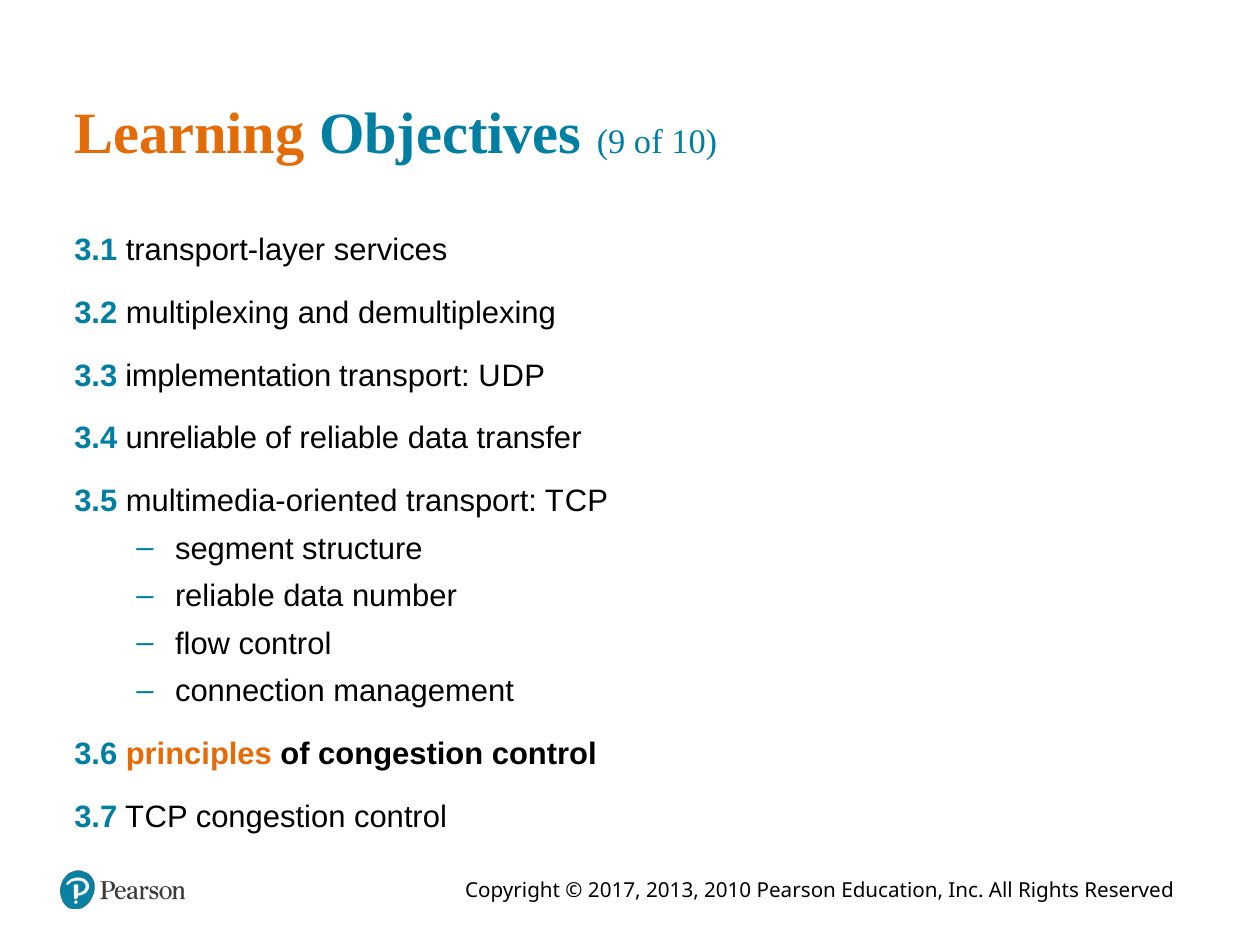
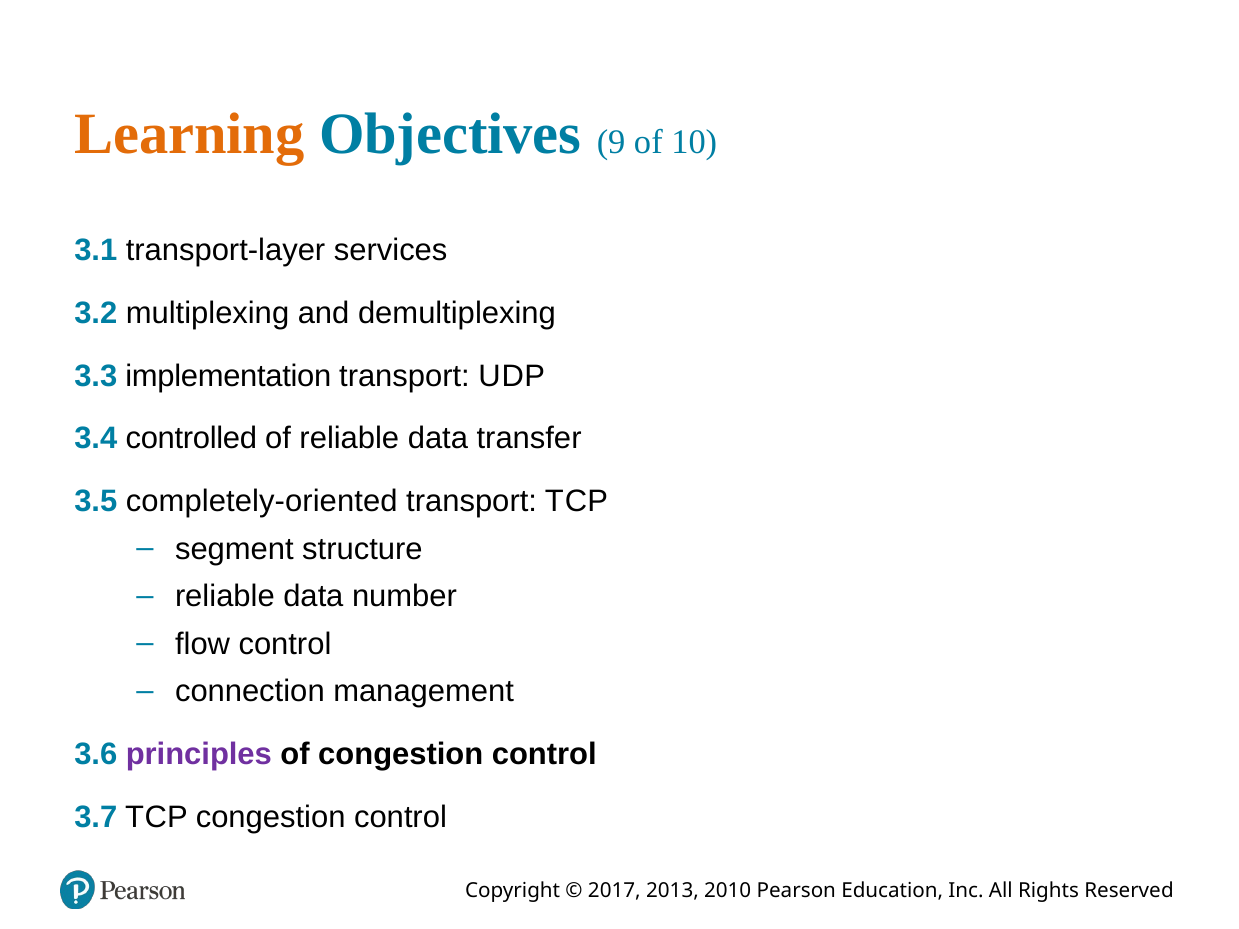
unreliable: unreliable -> controlled (191, 439)
multimedia-oriented: multimedia-oriented -> completely-oriented (262, 502)
principles colour: orange -> purple (199, 755)
